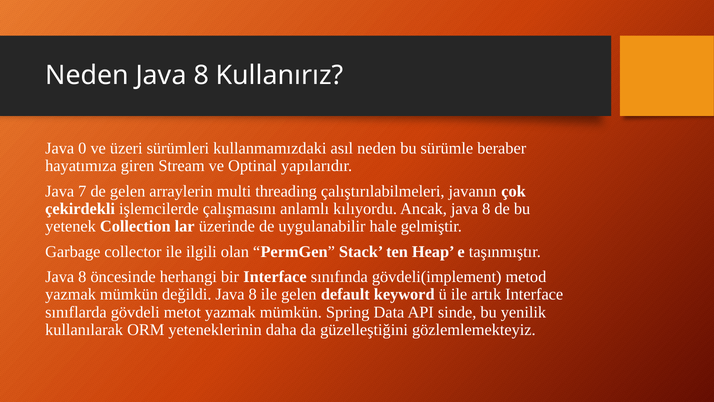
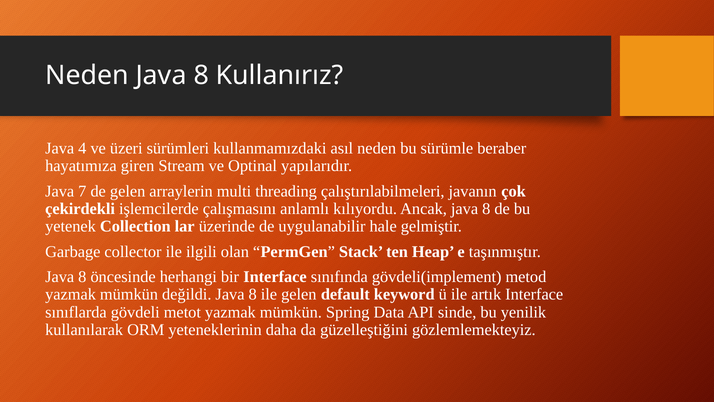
0: 0 -> 4 (82, 148)
